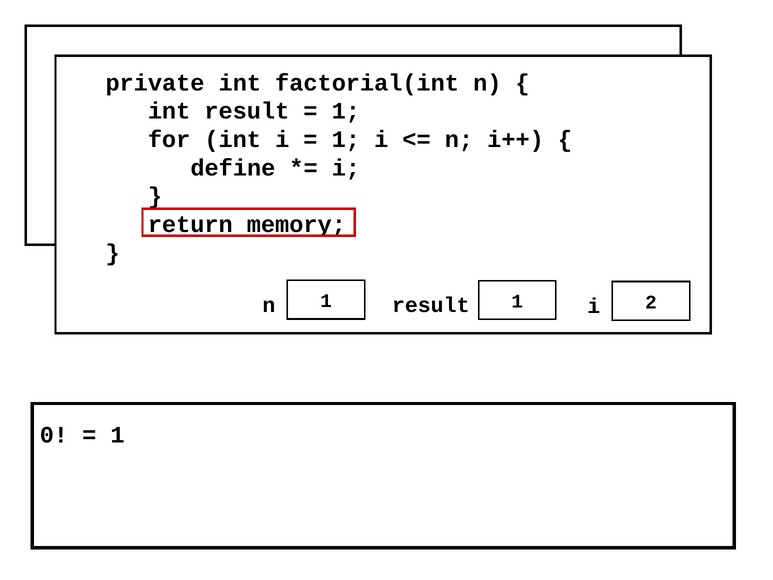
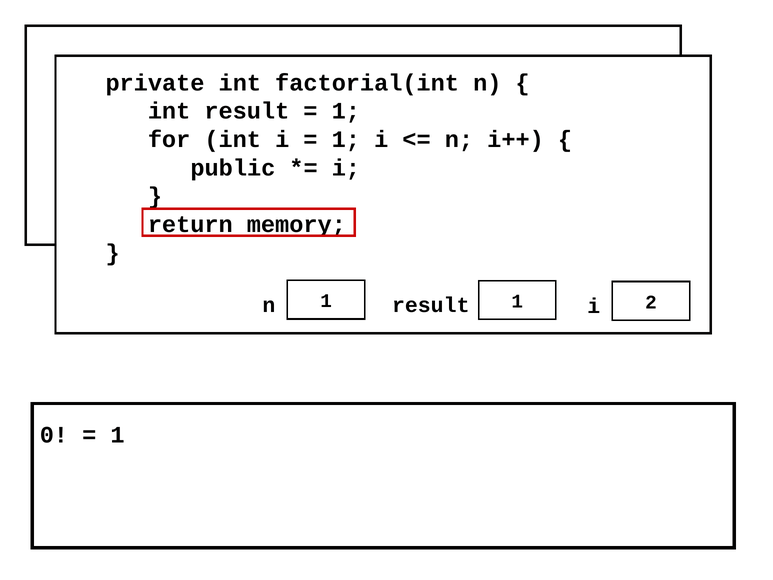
define: define -> public (233, 168)
